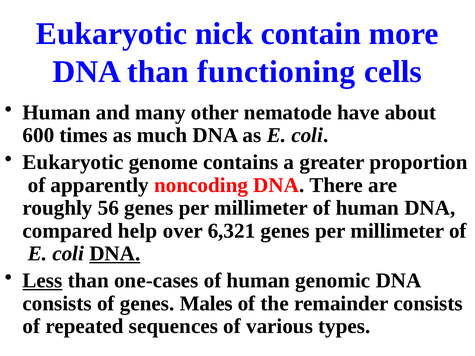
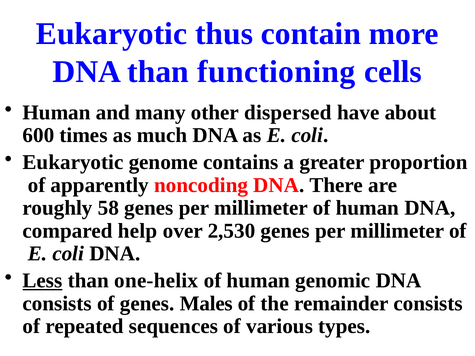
nick: nick -> thus (224, 34)
nematode: nematode -> dispersed (288, 113)
56: 56 -> 58 (108, 208)
6,321: 6,321 -> 2,530 (231, 231)
DNA underline: present -> none (115, 254)
one-cases: one-cases -> one-helix (156, 281)
